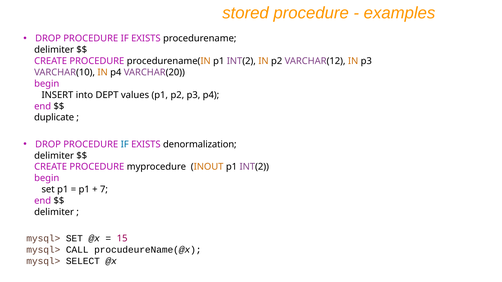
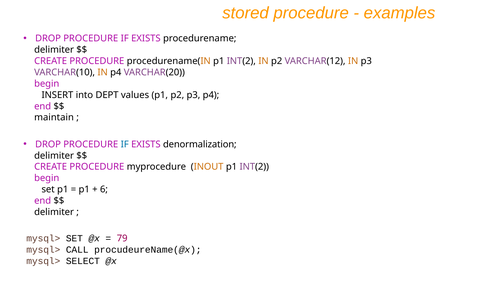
duplicate: duplicate -> maintain (54, 118)
7: 7 -> 6 (104, 190)
15: 15 -> 79 (122, 239)
